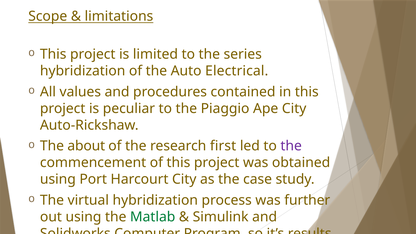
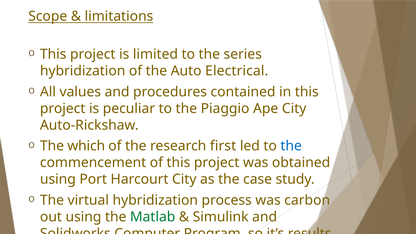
about: about -> which (86, 146)
the colour: purple -> blue (291, 146)
further: further -> carbon (307, 200)
